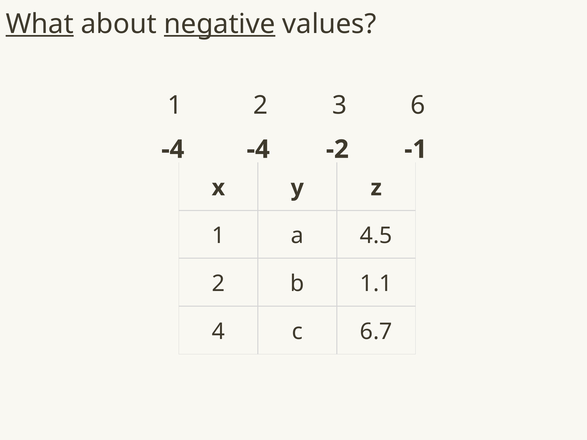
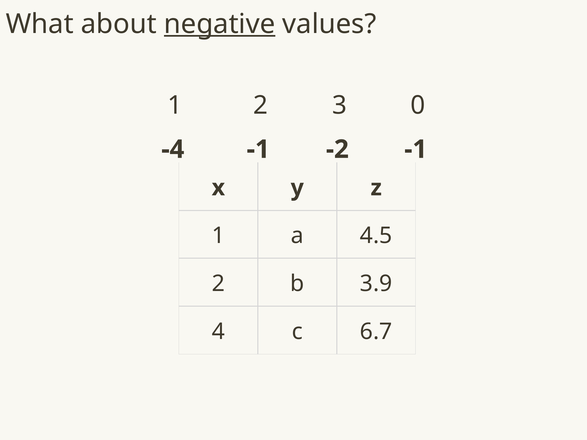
What underline: present -> none (40, 24)
6: 6 -> 0 (418, 106)
-4 -4: -4 -> -1 (258, 149)
1.1: 1.1 -> 3.9 (376, 284)
